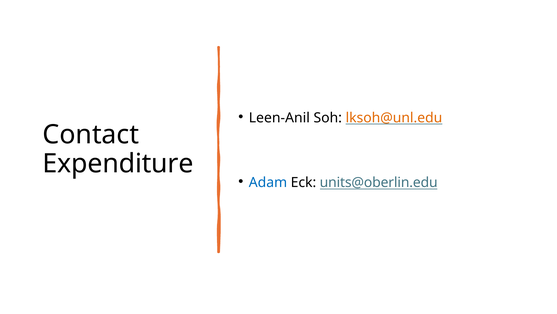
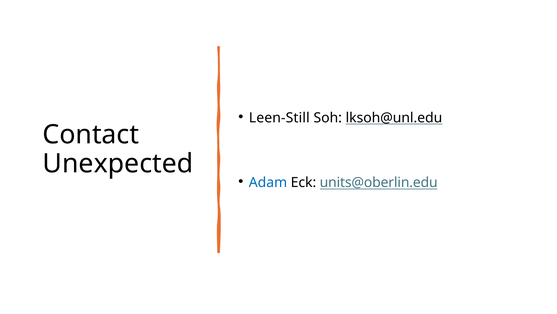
Leen-Anil: Leen-Anil -> Leen-Still (279, 118)
lksoh@unl.edu colour: orange -> black (394, 118)
Expenditure: Expenditure -> Unexpected (118, 163)
